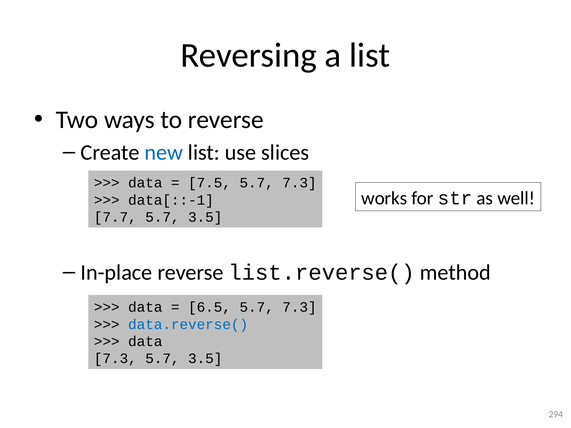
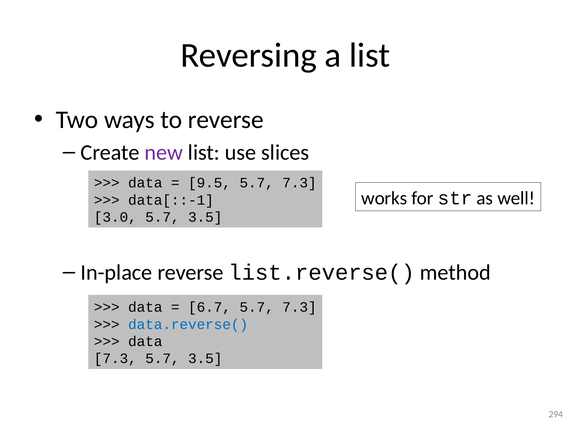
new colour: blue -> purple (164, 153)
7.5: 7.5 -> 9.5 (210, 183)
7.7: 7.7 -> 3.0 (115, 217)
6.5: 6.5 -> 6.7 (210, 307)
